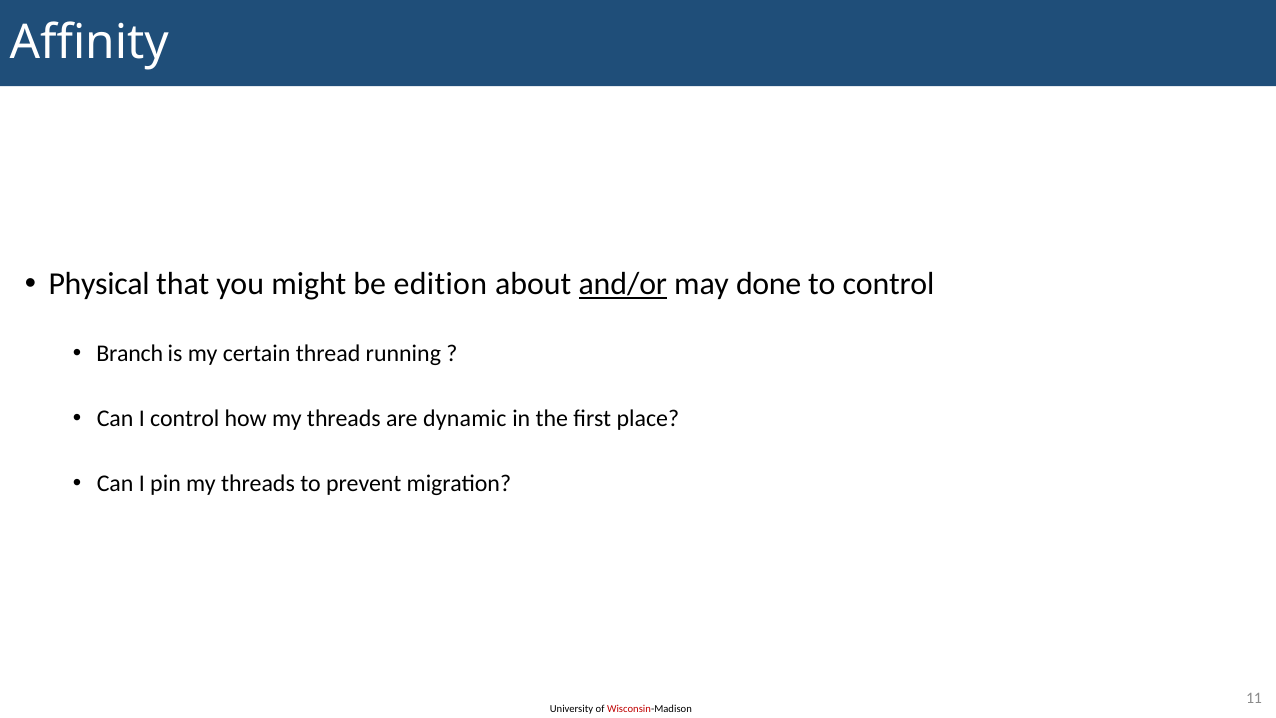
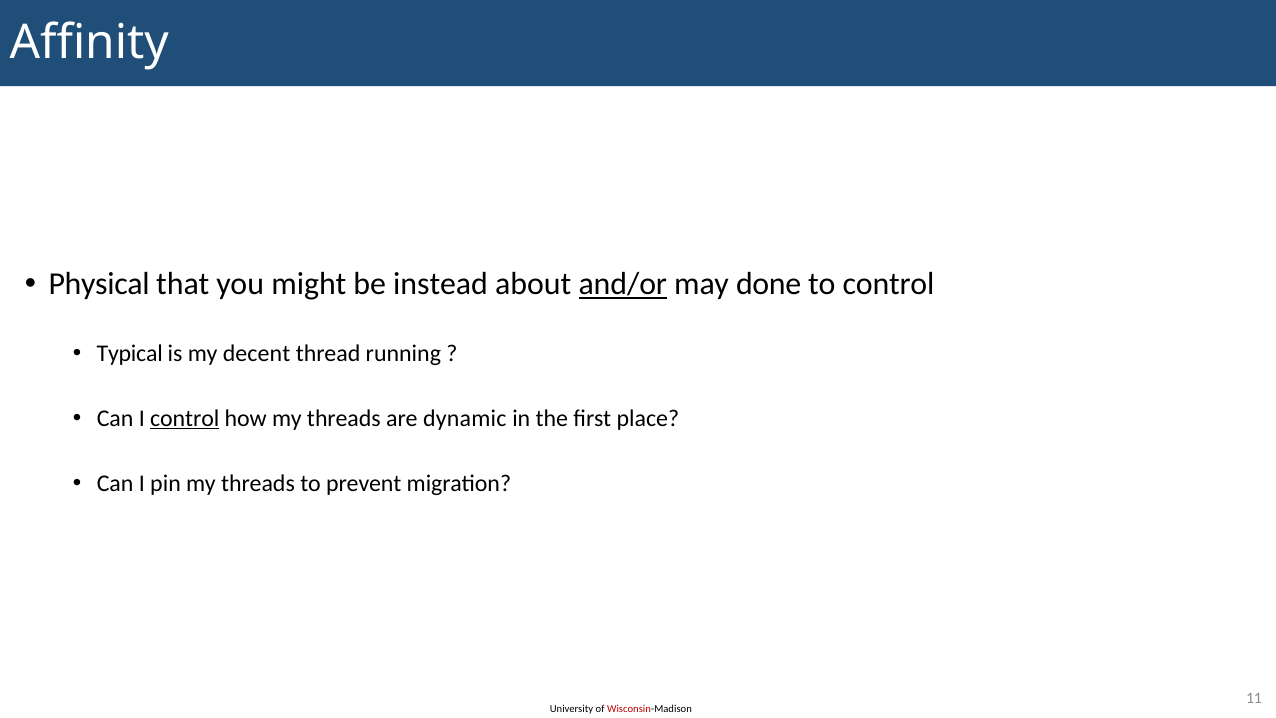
edition: edition -> instead (441, 284)
Branch: Branch -> Typical (130, 353)
certain: certain -> decent (257, 353)
control underline: none -> present (185, 418)
